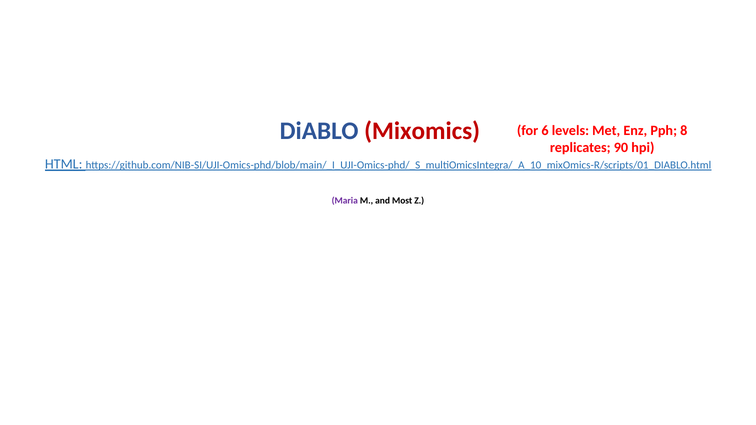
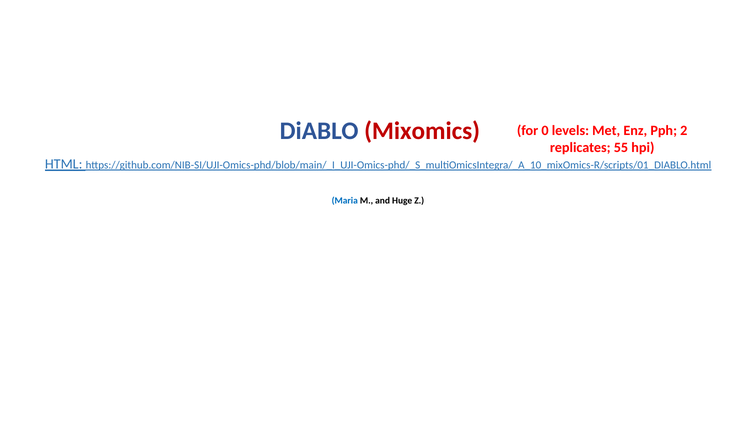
6: 6 -> 0 (545, 130)
8: 8 -> 2 (684, 130)
90: 90 -> 55 (621, 147)
Maria colour: purple -> blue (345, 201)
Most: Most -> Huge (402, 201)
